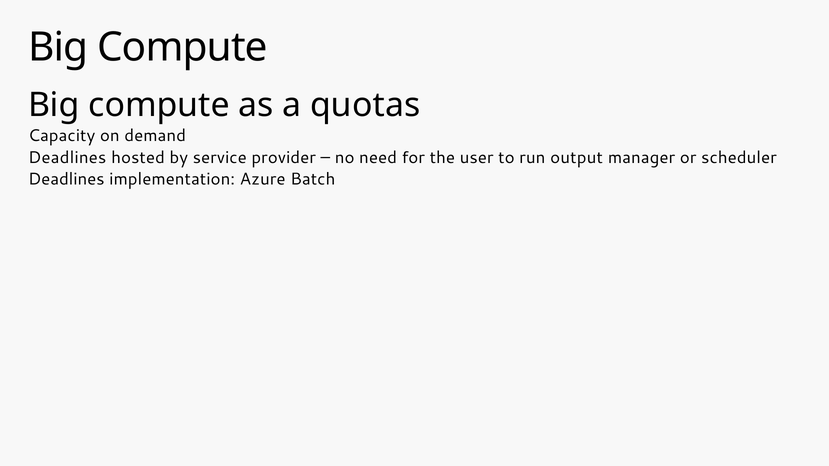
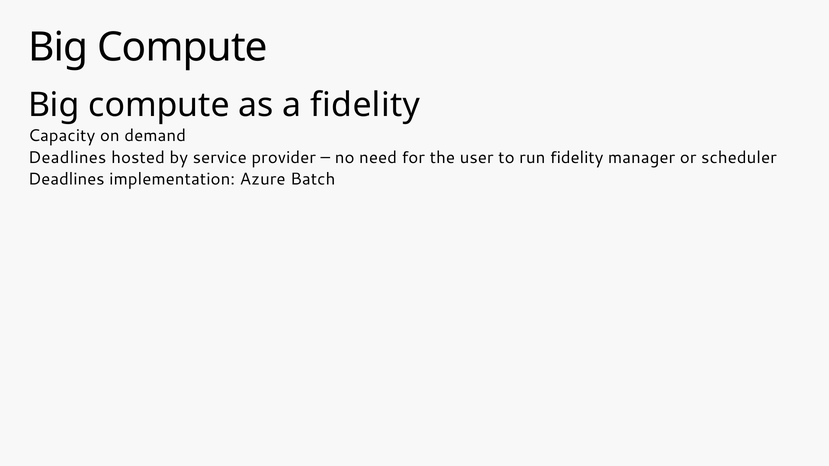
a quotas: quotas -> fidelity (365, 105)
run output: output -> fidelity (577, 158)
